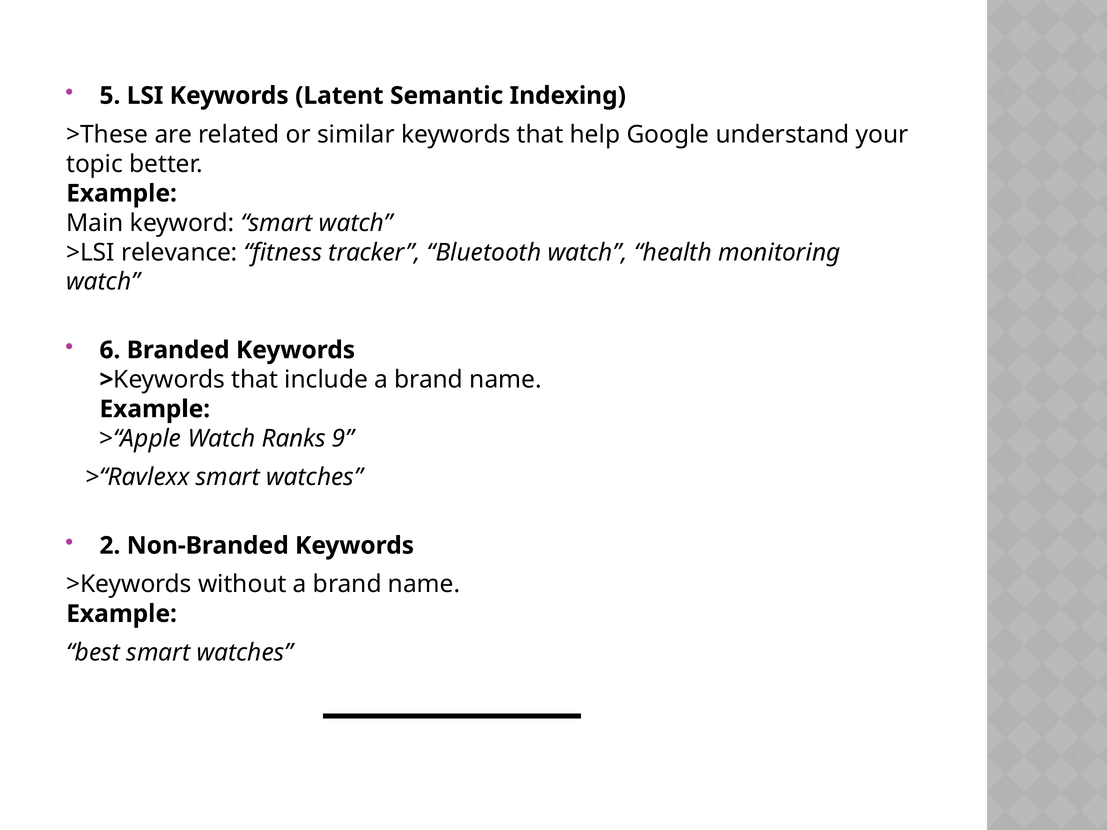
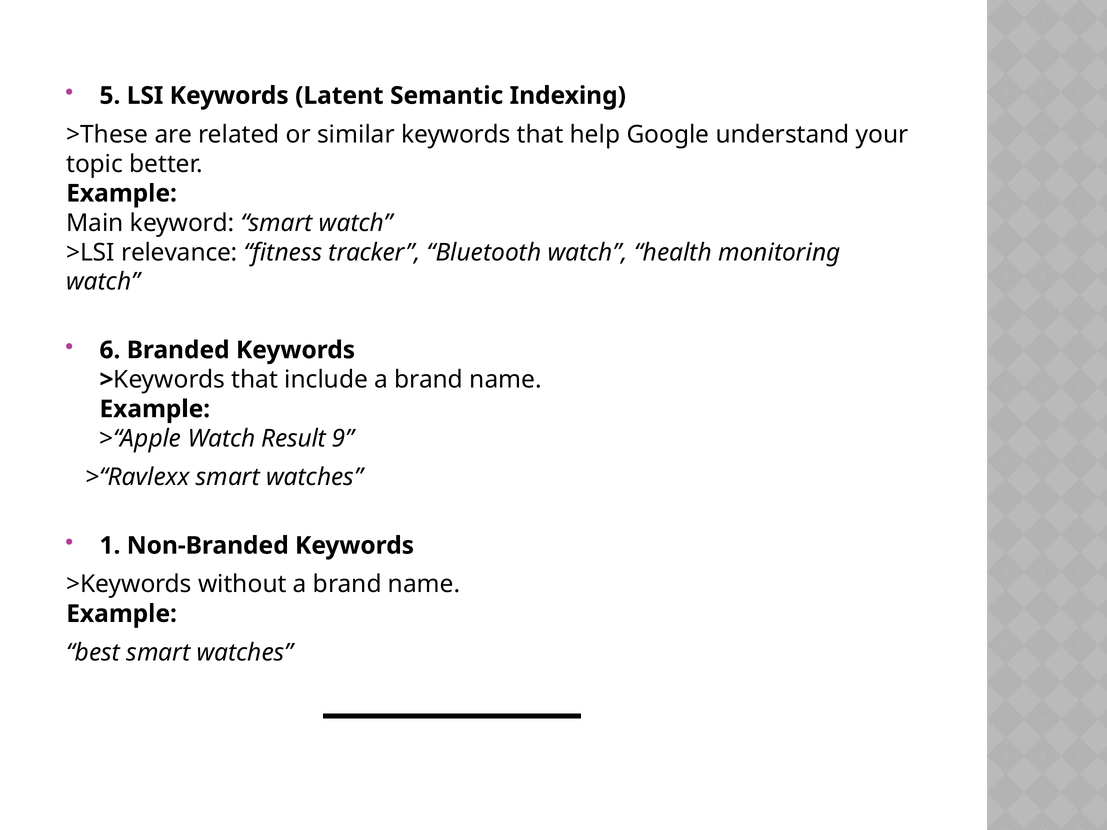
Ranks: Ranks -> Result (294, 439)
2: 2 -> 1 (110, 546)
